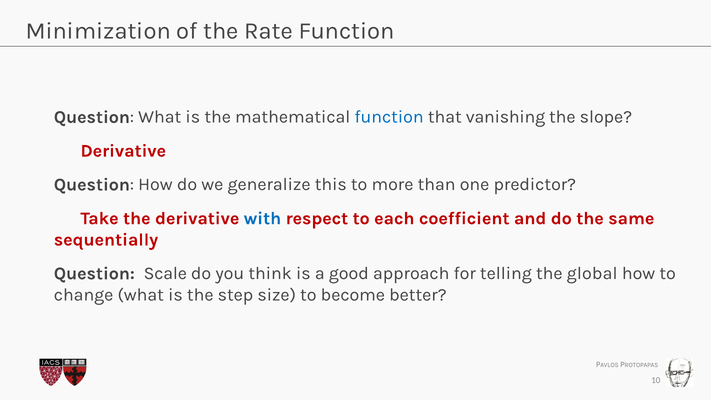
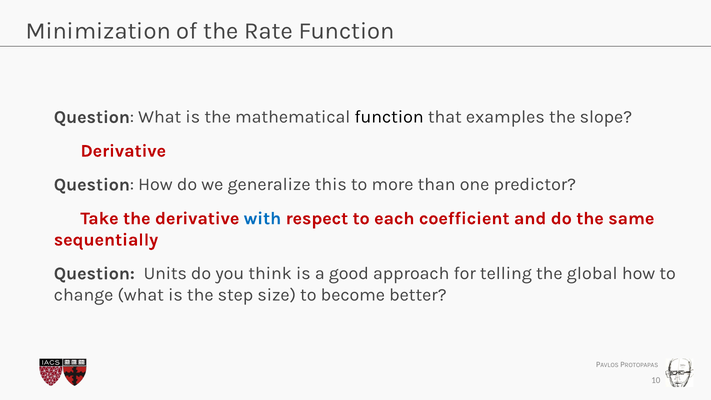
function colour: blue -> black (389, 117)
vanishing: vanishing -> examples (505, 117)
Scale: Scale -> Units (165, 273)
